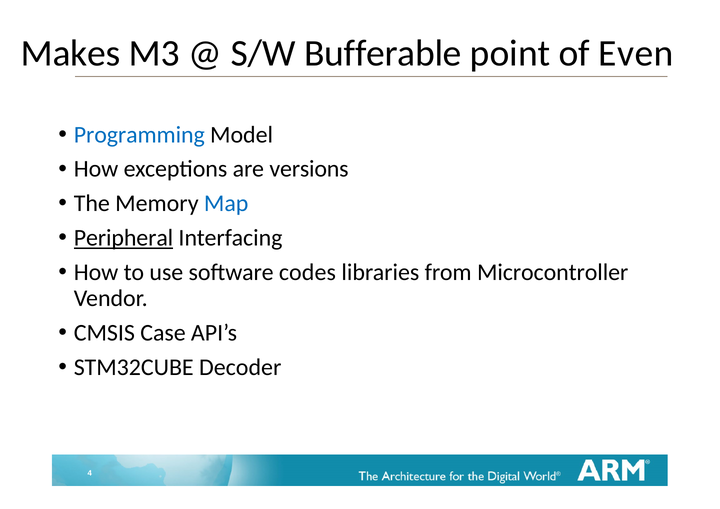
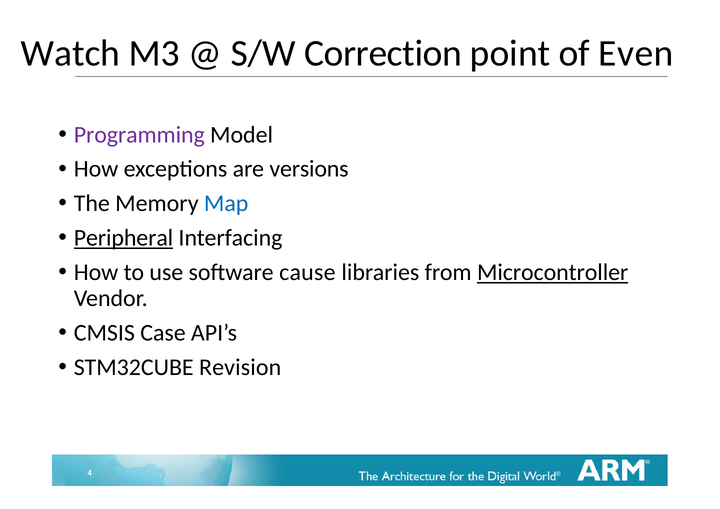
Makes: Makes -> Watch (70, 53)
Bufferable: Bufferable -> Correction (383, 53)
Programming colour: blue -> purple (139, 135)
codes: codes -> cause (307, 272)
Microcontroller underline: none -> present (553, 272)
Decoder: Decoder -> Revision (240, 367)
